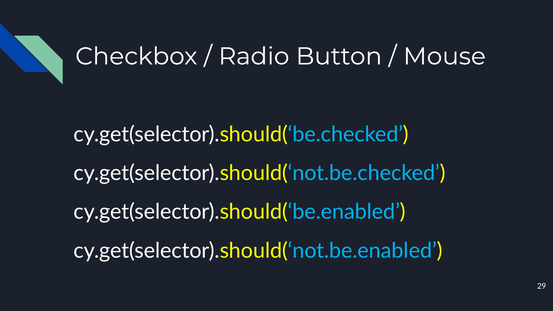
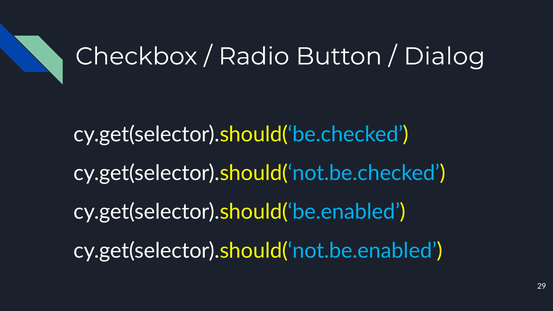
Mouse: Mouse -> Dialog (444, 56)
